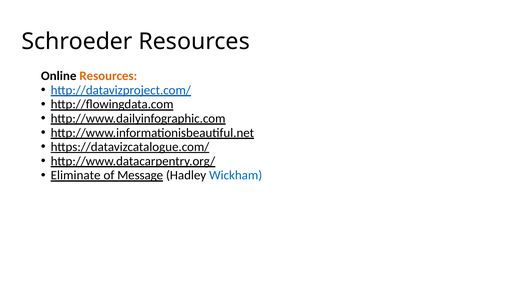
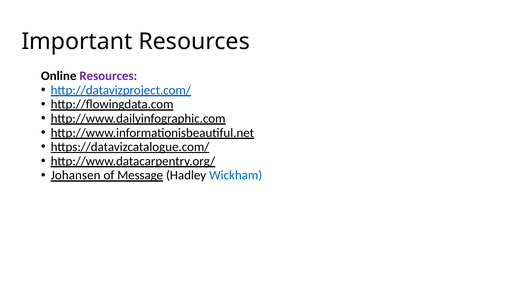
Schroeder: Schroeder -> Important (77, 41)
Resources colour: orange -> purple (108, 76)
Eliminate: Eliminate -> Johansen (76, 176)
